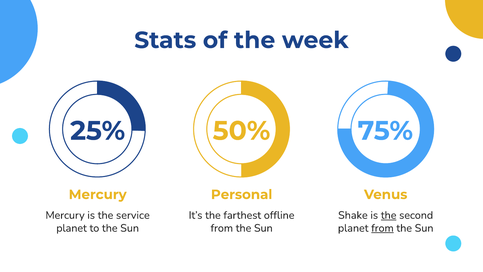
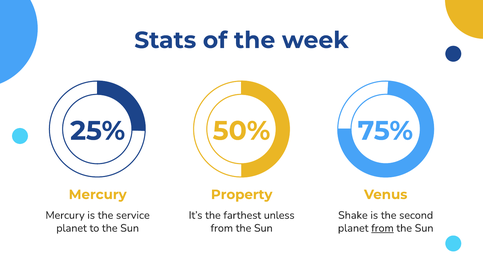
Personal: Personal -> Property (242, 194)
offline: offline -> unless (279, 215)
the underline: present -> none (389, 215)
